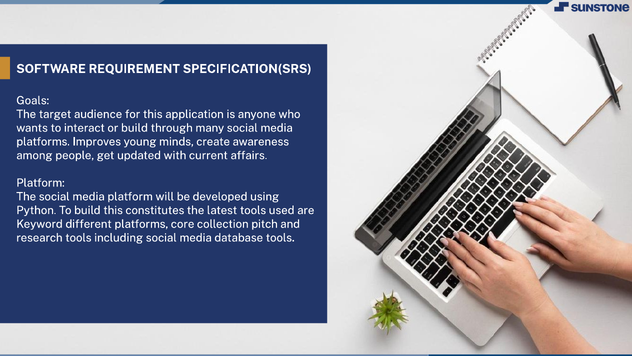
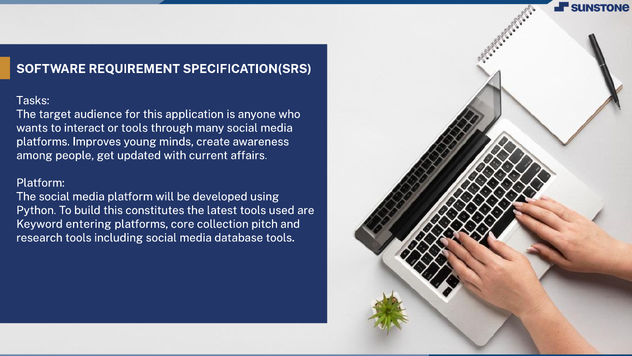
Goals: Goals -> Tasks (33, 100)
or build: build -> tools (134, 128)
different: different -> entering (89, 224)
